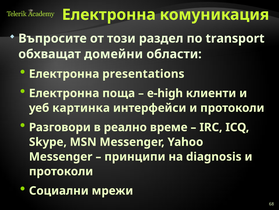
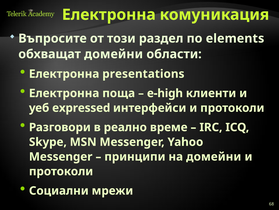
transport: transport -> elements (235, 38)
картинка: картинка -> expressed (81, 108)
на diagnosis: diagnosis -> домейни (214, 156)
